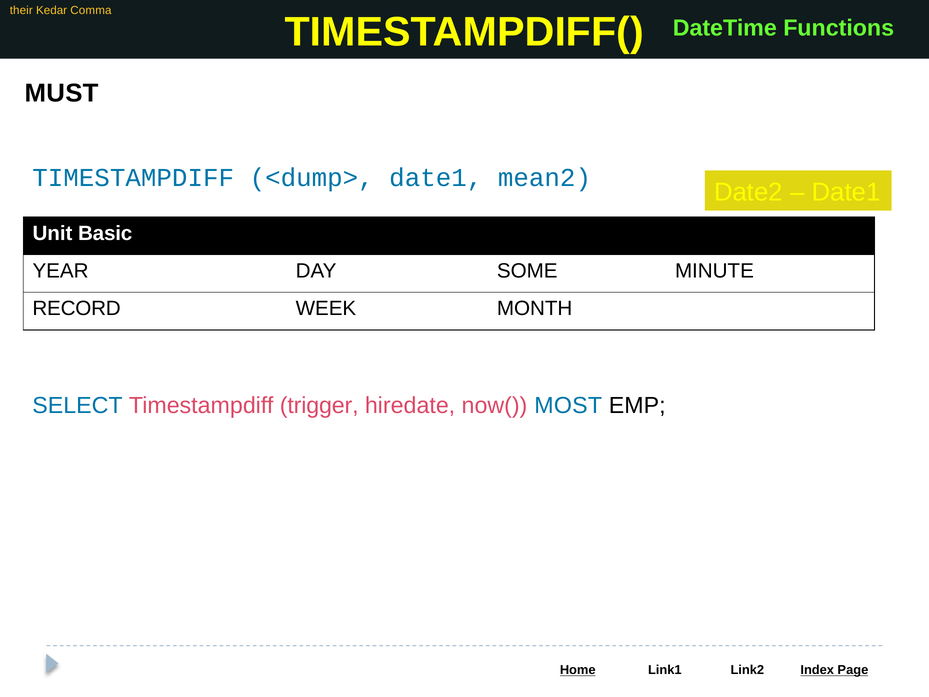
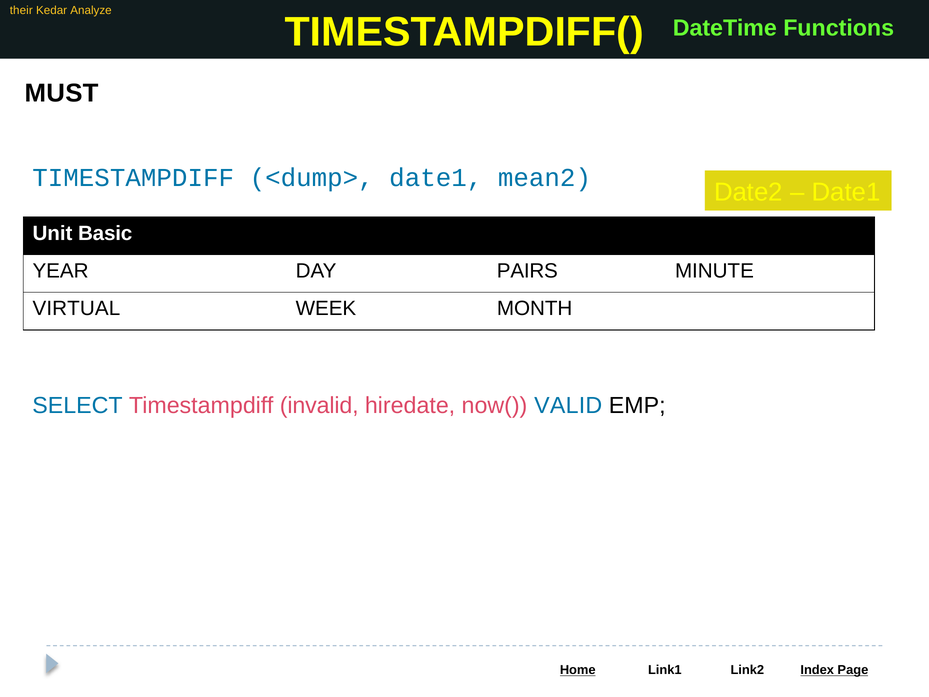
Comma: Comma -> Analyze (91, 11)
SOME: SOME -> PAIRS (527, 271)
RECORD: RECORD -> VIRTUAL (76, 309)
trigger: trigger -> invalid (319, 406)
MOST: MOST -> VALID (568, 406)
